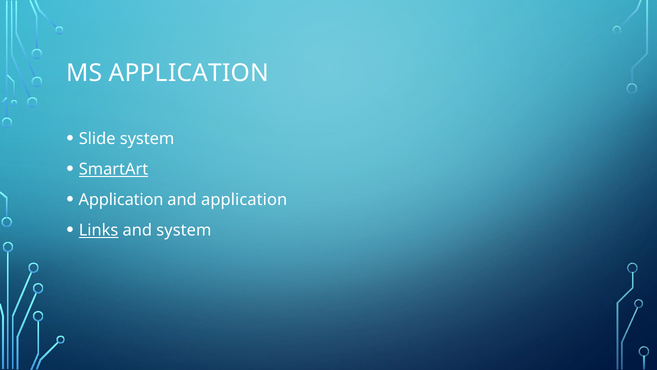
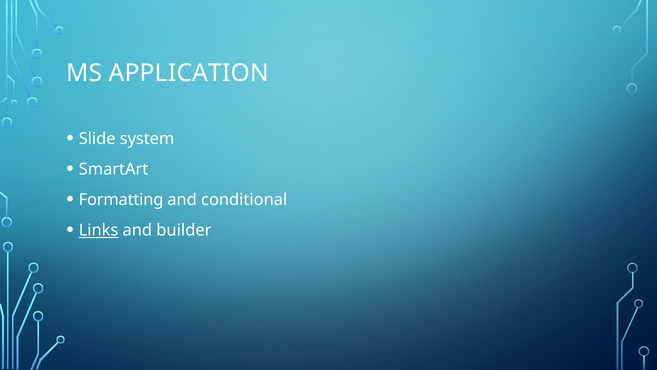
SmartArt underline: present -> none (114, 169)
Application: Application -> Formatting (121, 200)
and application: application -> conditional (244, 200)
and system: system -> builder (184, 230)
